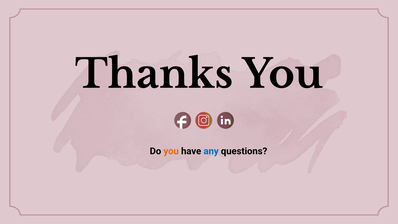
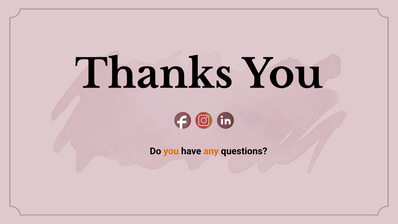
any colour: blue -> orange (211, 151)
